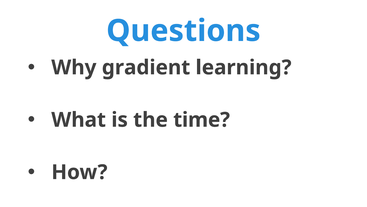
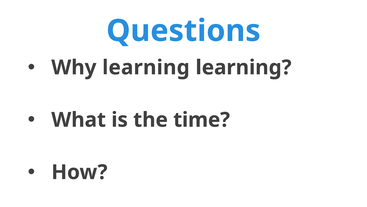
Why gradient: gradient -> learning (146, 67)
